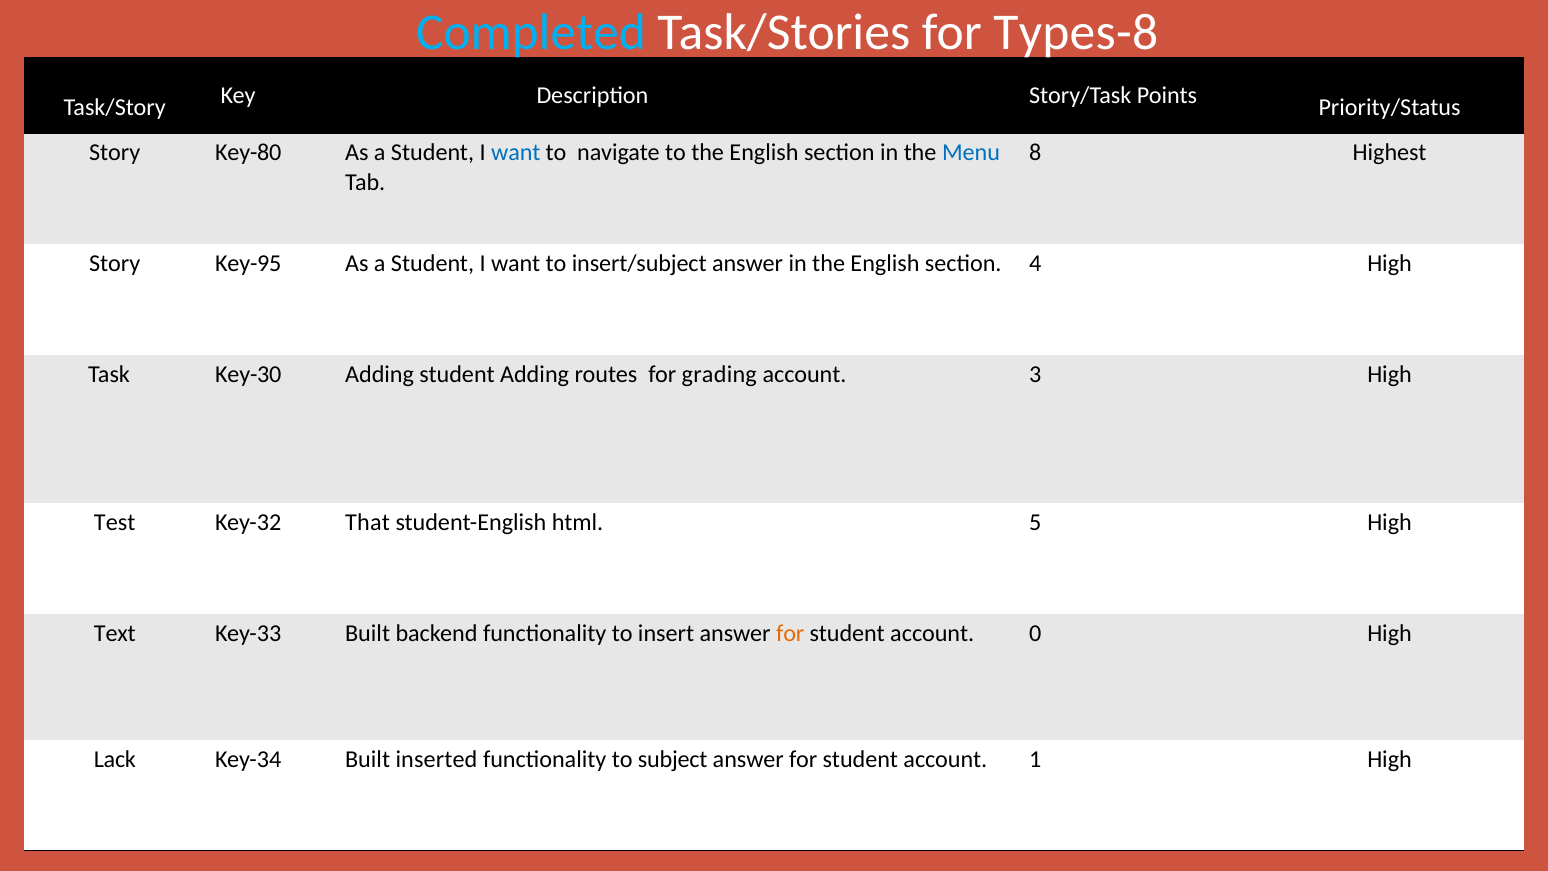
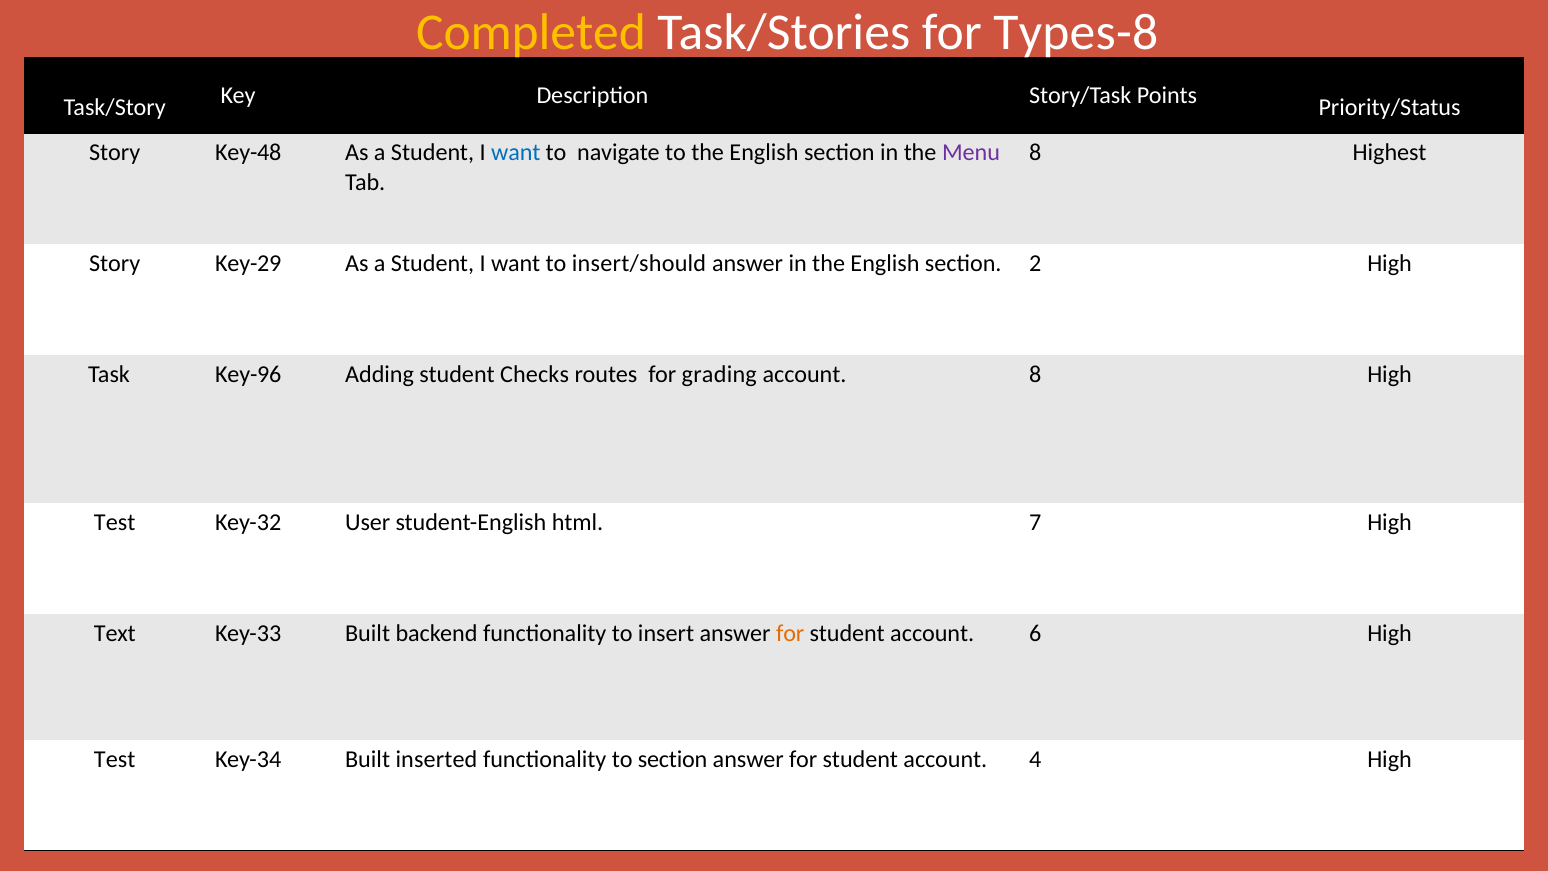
Completed colour: light blue -> yellow (531, 32)
Key-80: Key-80 -> Key-48 (248, 153)
Menu colour: blue -> purple (971, 153)
Key-95: Key-95 -> Key-29 (248, 264)
insert/subject: insert/subject -> insert/should (639, 264)
4: 4 -> 2 (1035, 264)
Key-30: Key-30 -> Key-96 (248, 374)
student Adding: Adding -> Checks (535, 374)
account 3: 3 -> 8 (1035, 374)
That: That -> User (368, 523)
5: 5 -> 7 (1035, 523)
0: 0 -> 6 (1035, 634)
Lack: Lack -> Test (115, 759)
to subject: subject -> section (673, 759)
1: 1 -> 4 (1035, 759)
